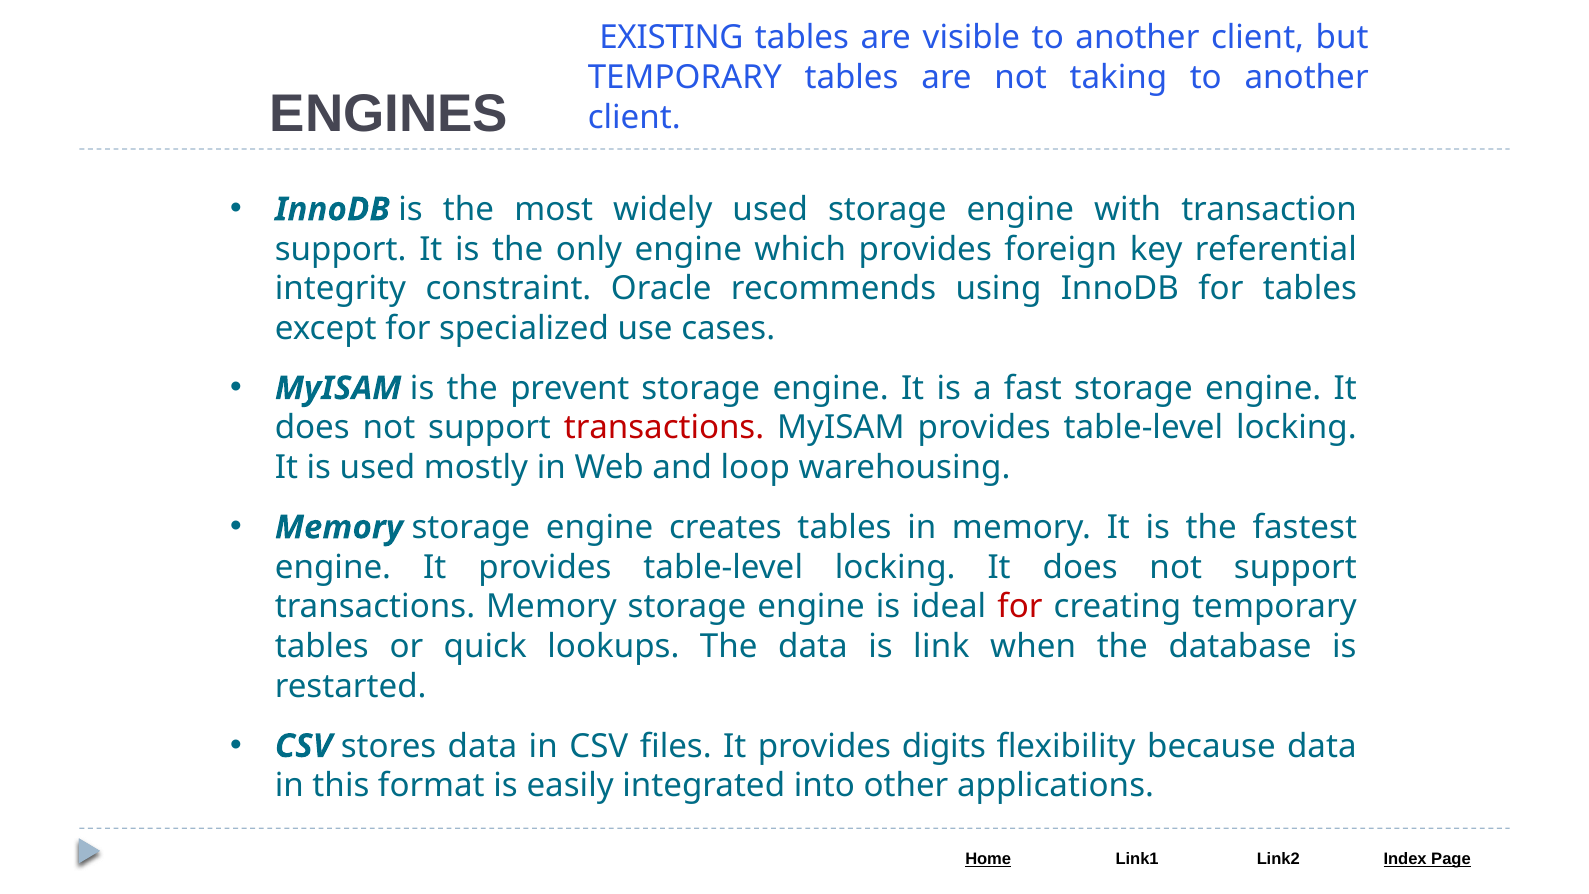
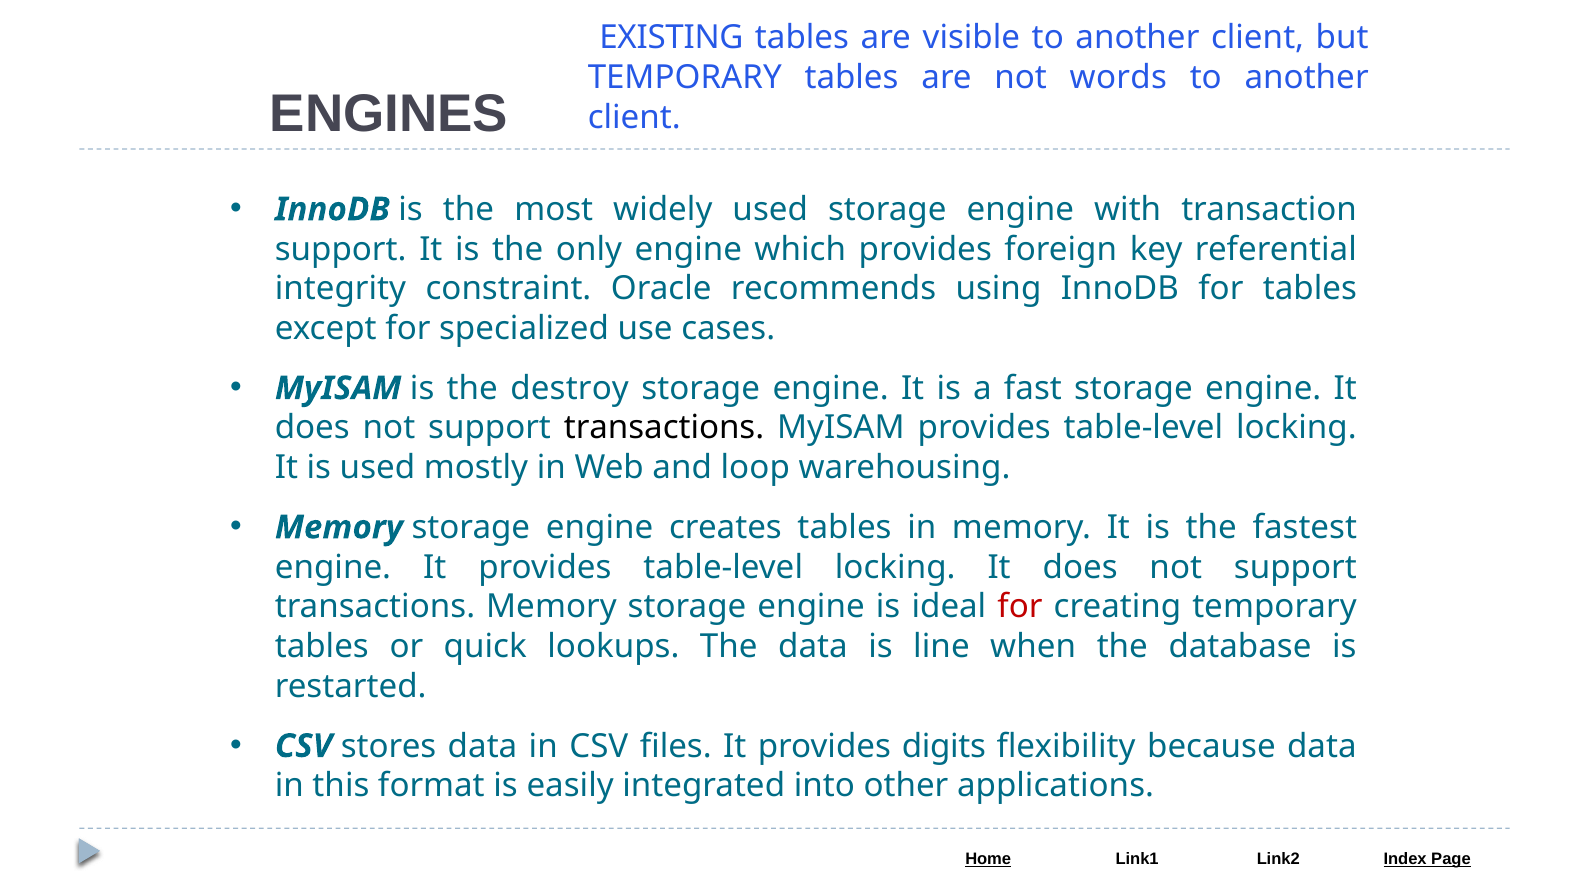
taking: taking -> words (1118, 78)
prevent: prevent -> destroy (570, 388)
transactions colour: red -> black (664, 428)
link: link -> line (941, 647)
